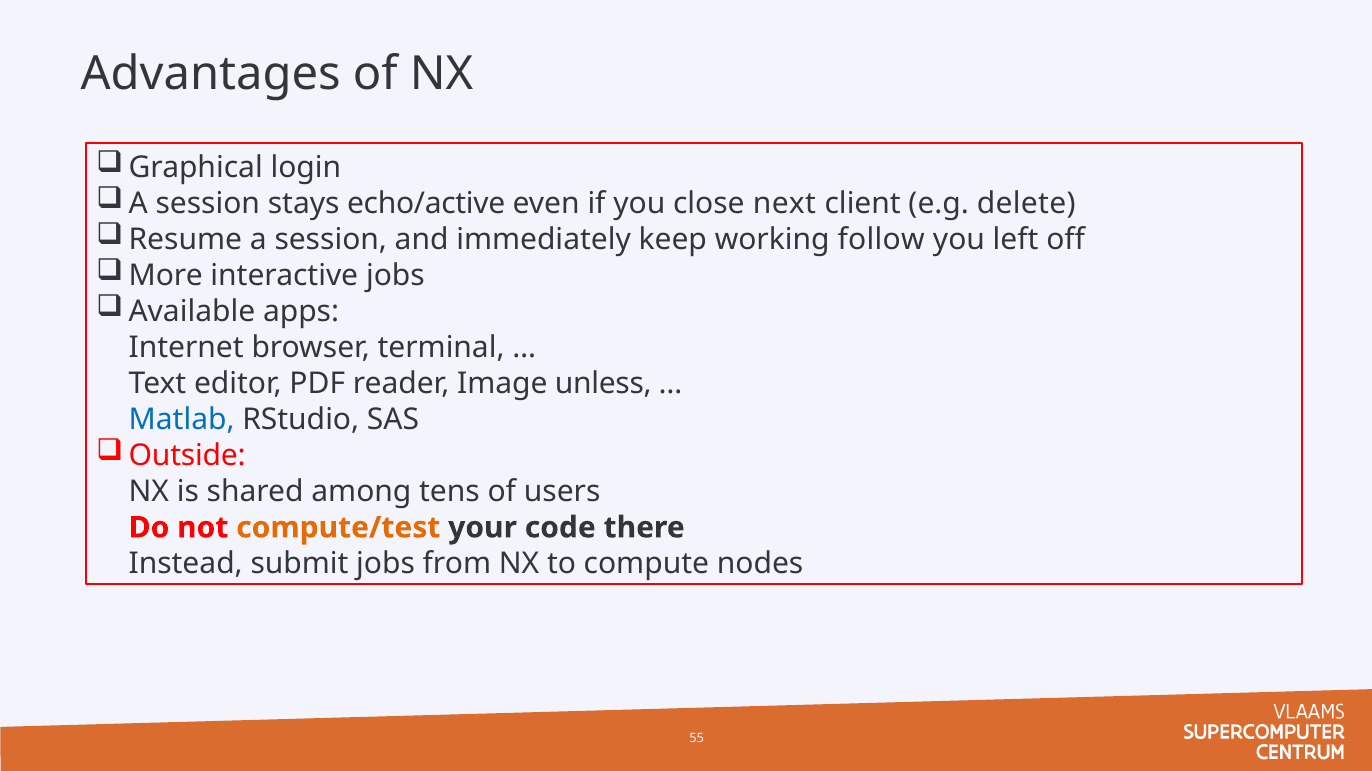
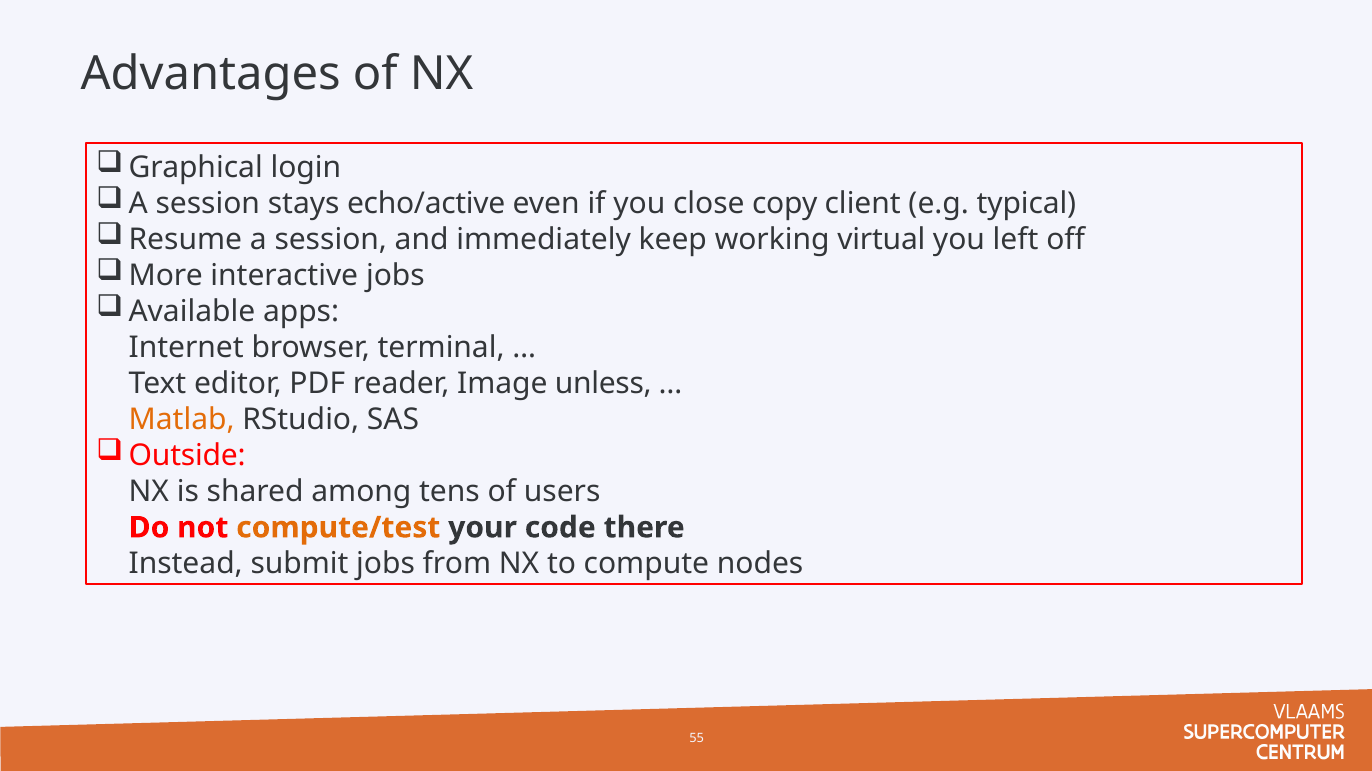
next: next -> copy (785, 204)
delete: delete -> typical (1026, 204)
follow: follow -> virtual (881, 240)
Matlab colour: blue -> orange (182, 420)
